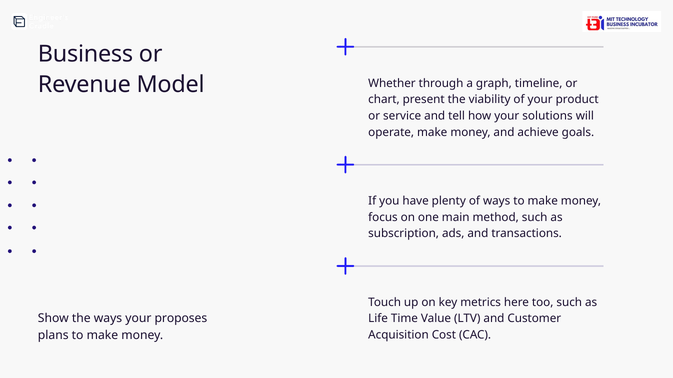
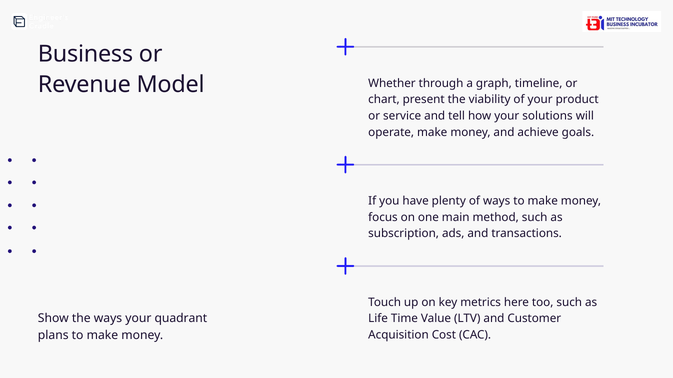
proposes: proposes -> quadrant (181, 319)
